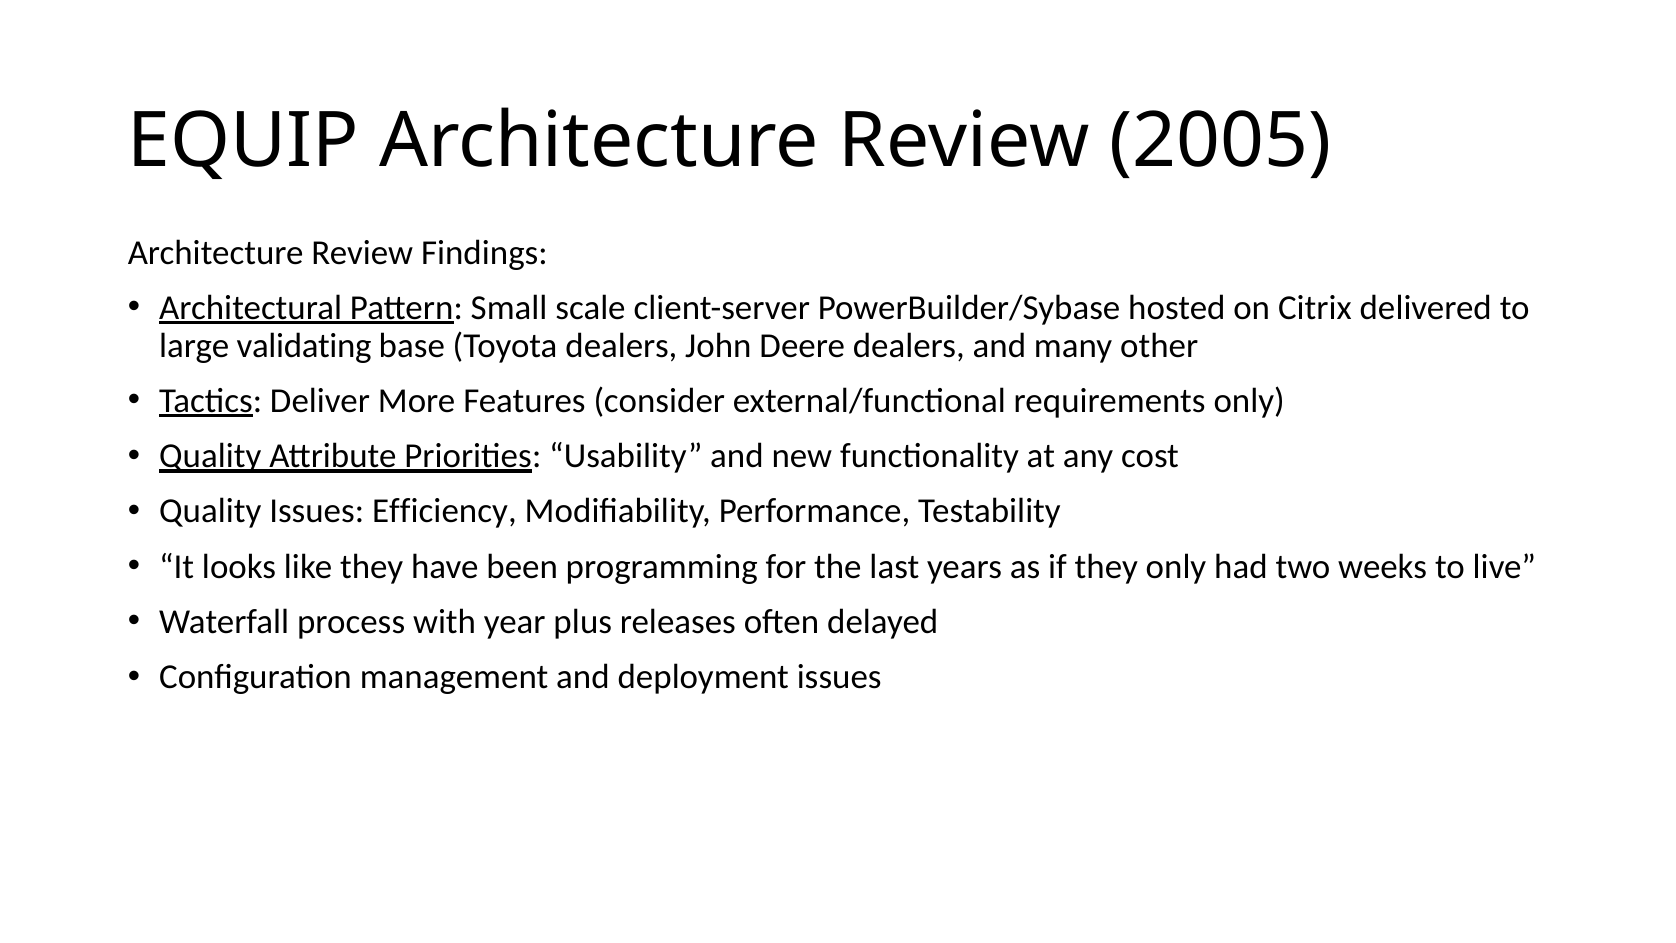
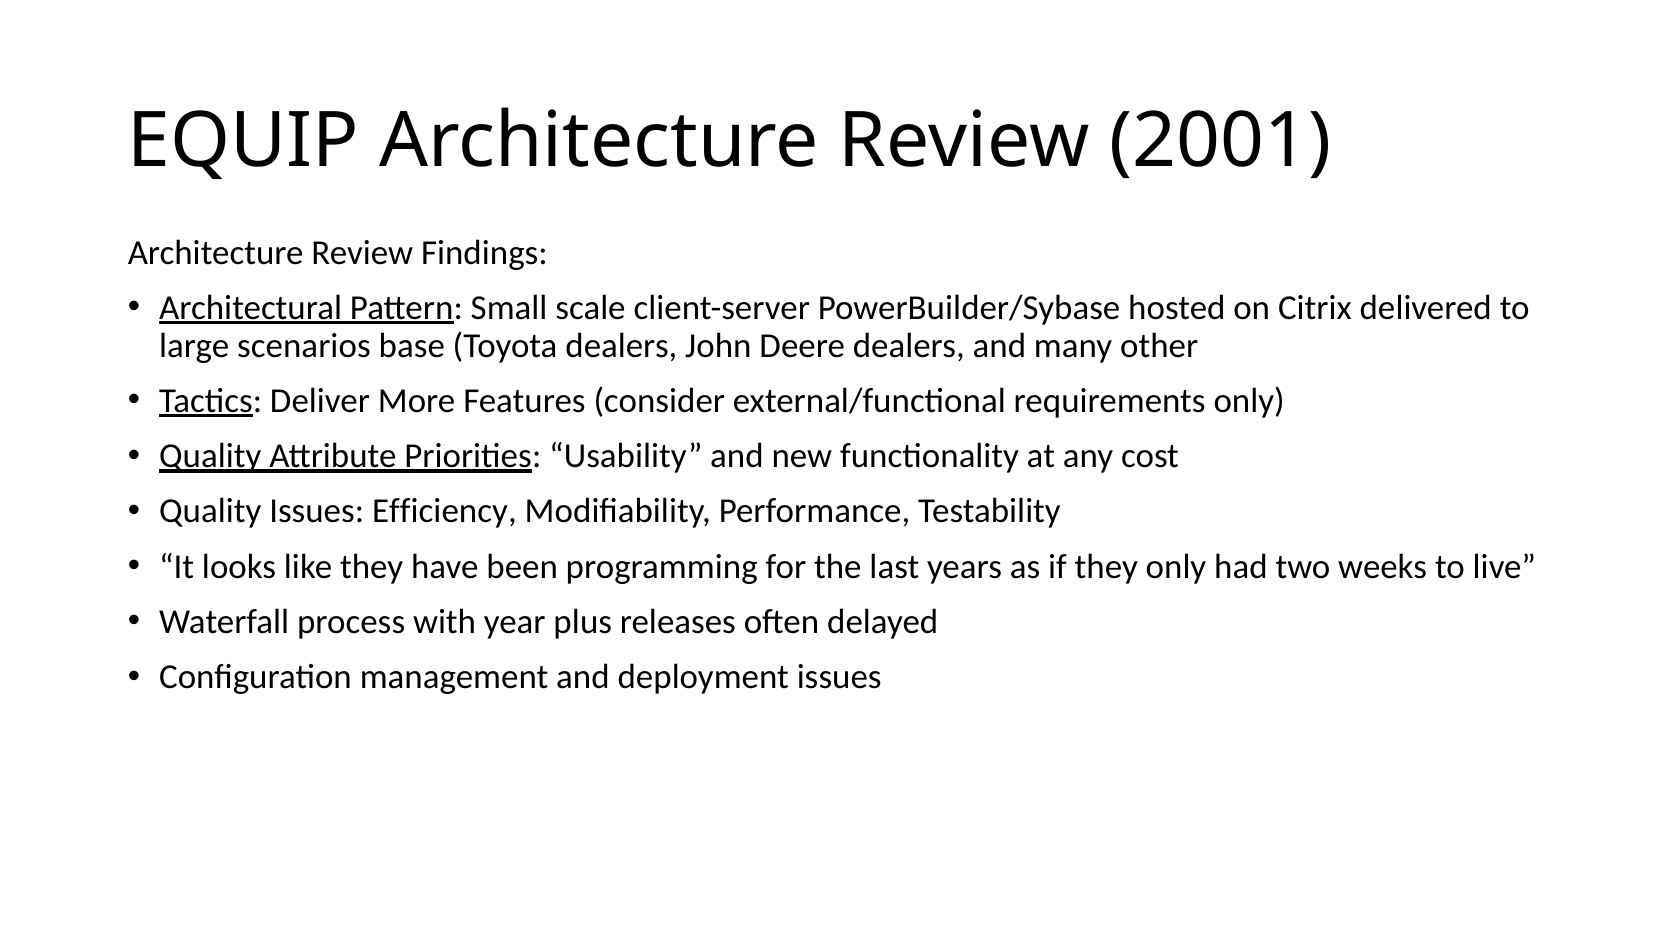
2005: 2005 -> 2001 (1220, 141)
validating: validating -> scenarios (304, 345)
